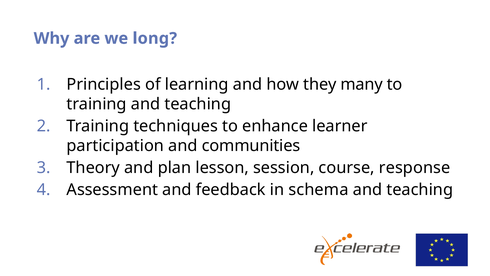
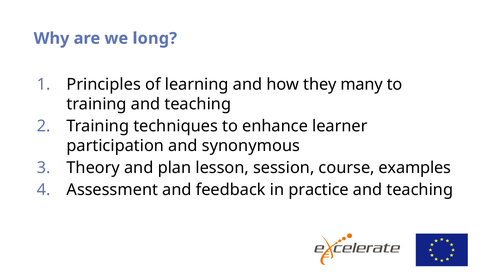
communities: communities -> synonymous (251, 146)
response: response -> examples (415, 168)
schema: schema -> practice (319, 190)
